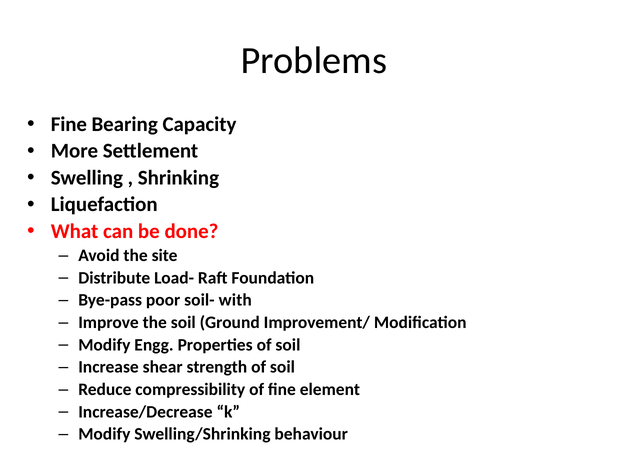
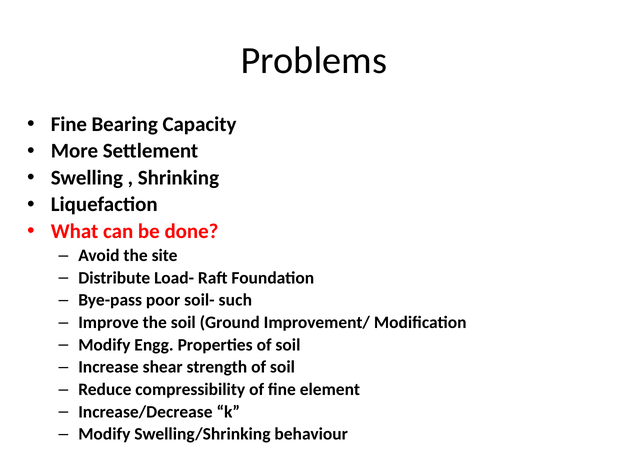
with: with -> such (235, 300)
